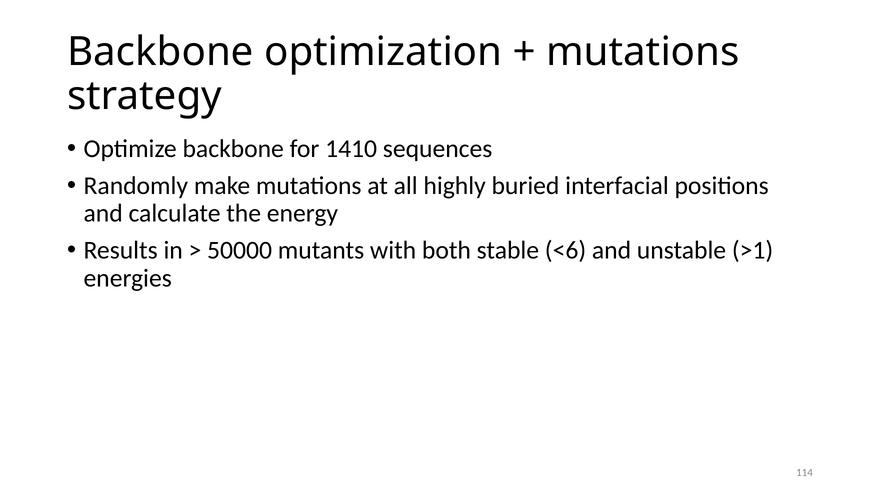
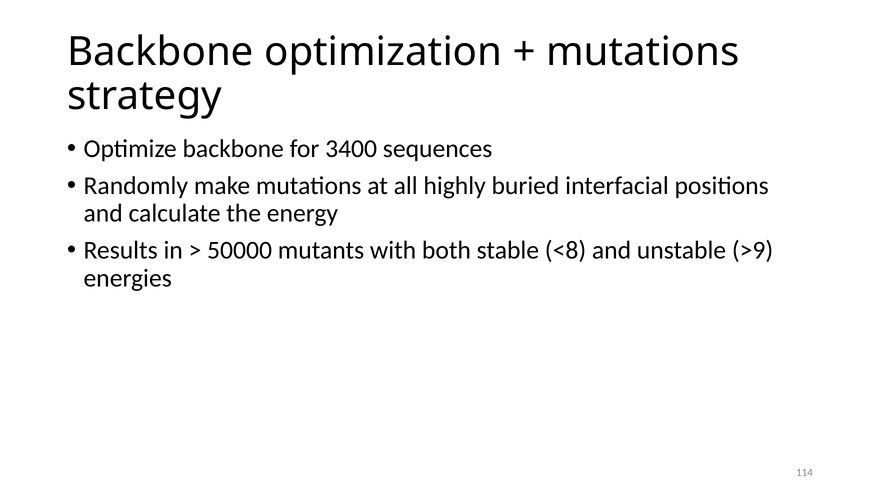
1410: 1410 -> 3400 (351, 149)
<6: <6 -> <8 (566, 250)
>1: >1 -> >9 (753, 250)
